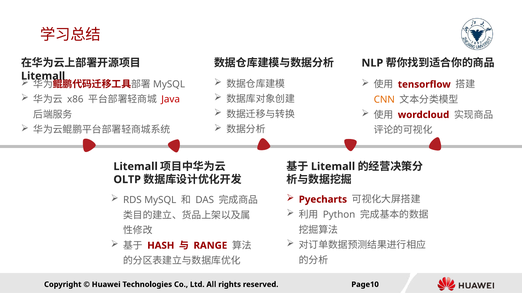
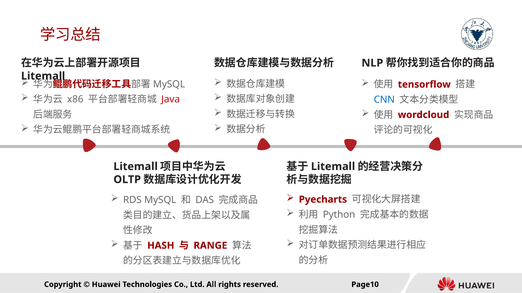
CNN colour: orange -> blue (384, 100)
